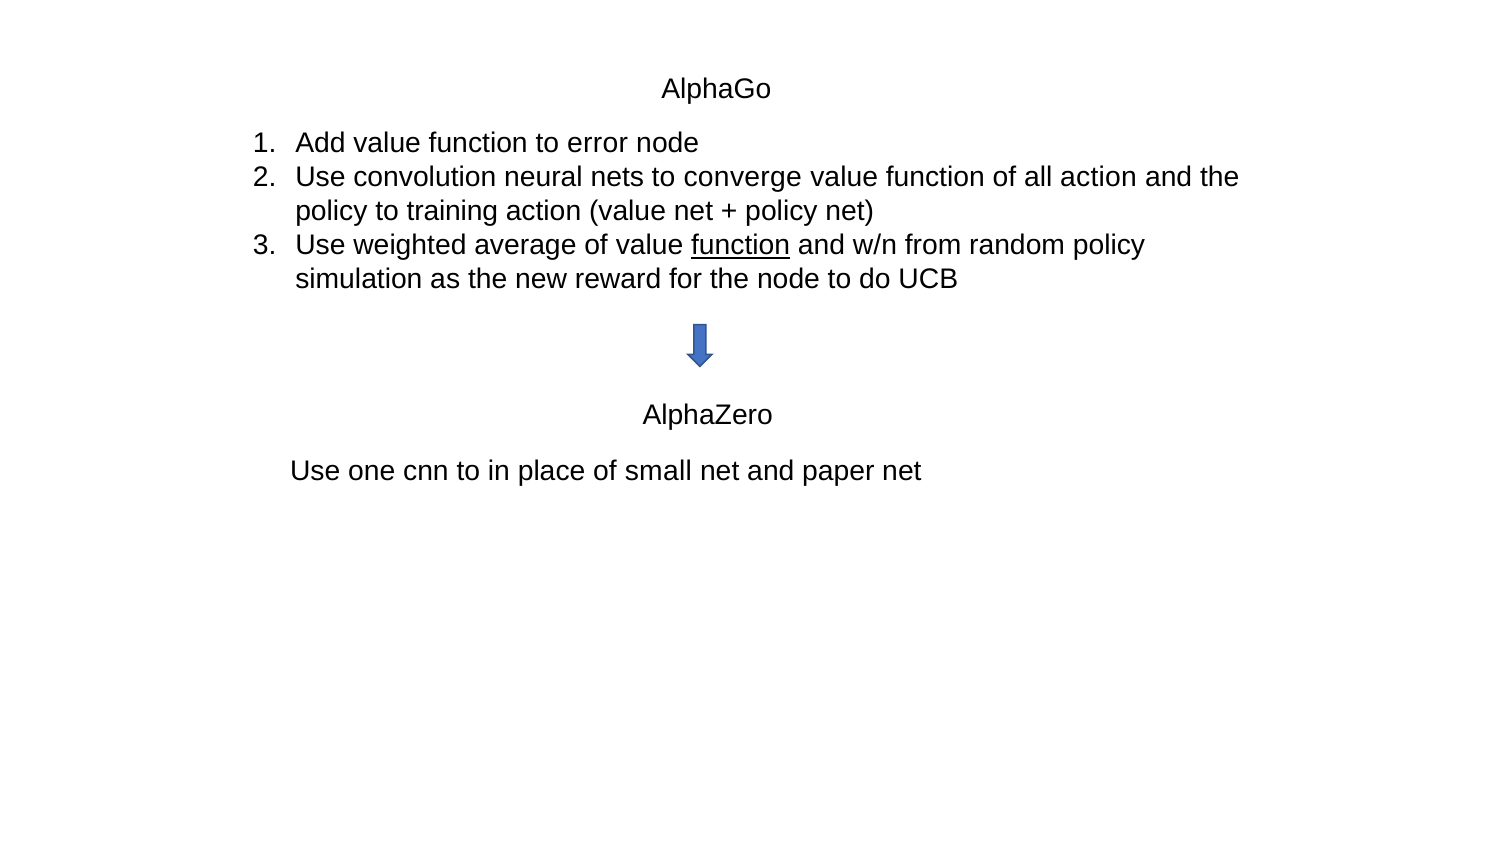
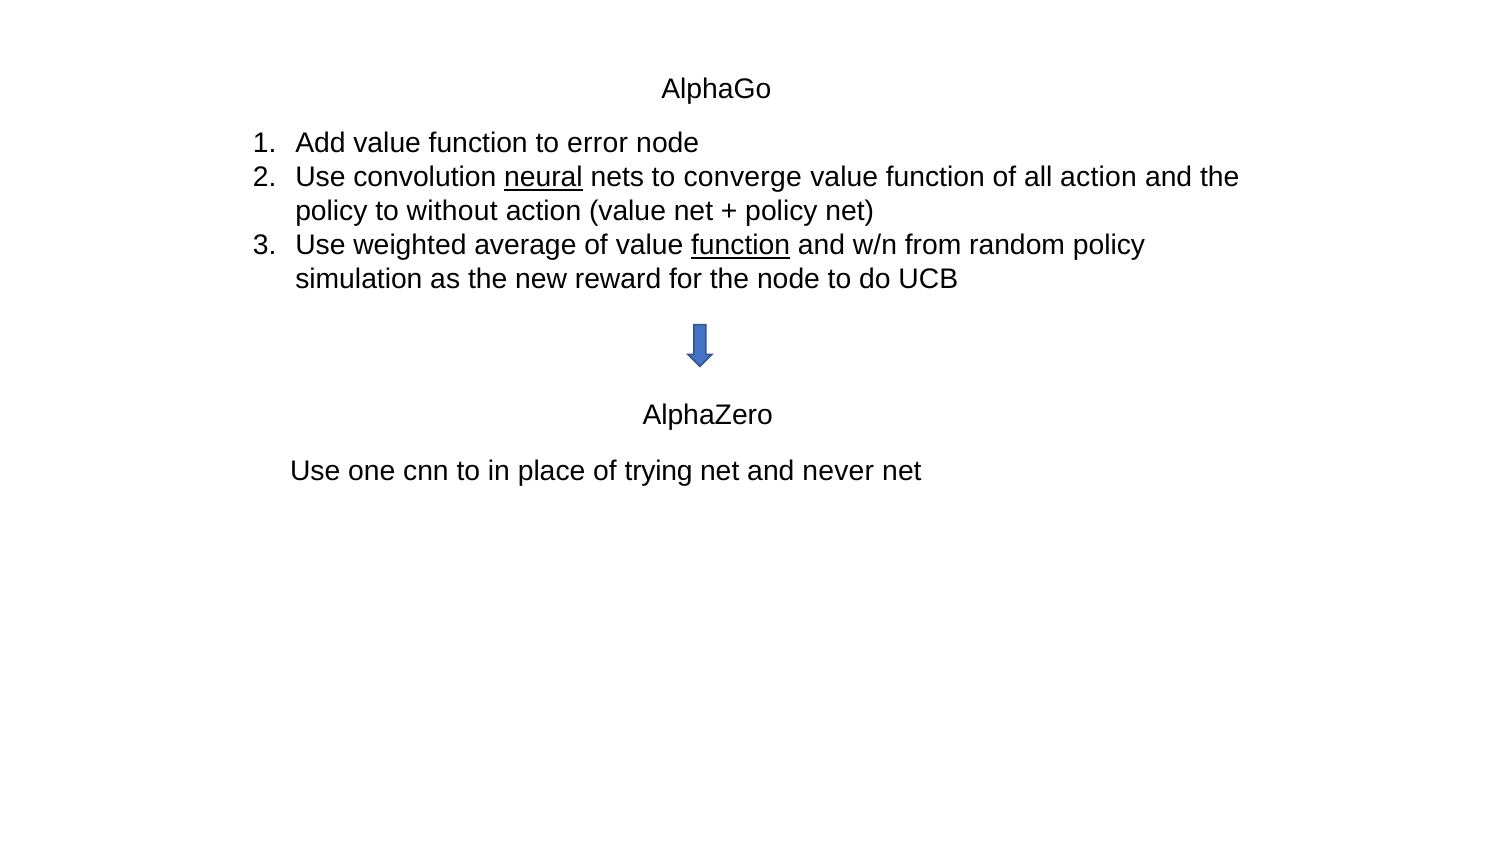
neural underline: none -> present (543, 178)
training: training -> without (452, 212)
small: small -> trying (659, 471)
paper: paper -> never (838, 471)
